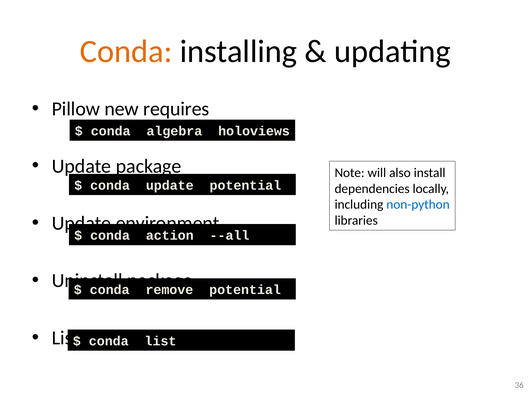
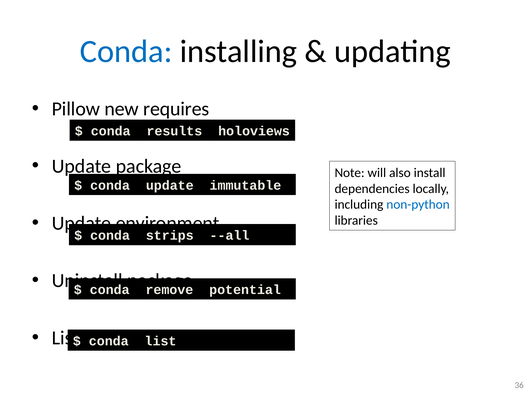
Conda colour: orange -> blue (126, 51)
algebra: algebra -> results (174, 131)
update potential: potential -> immutable (245, 186)
action: action -> strips (170, 236)
